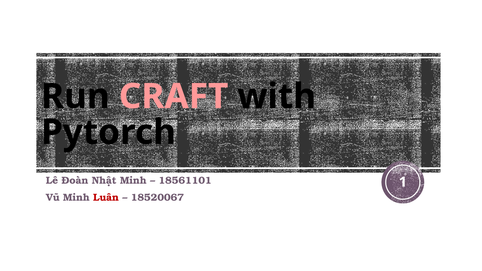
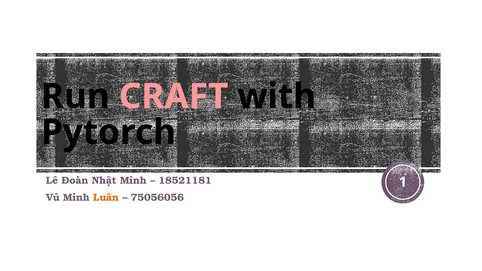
18561101: 18561101 -> 18521181 (185, 181)
Luân colour: red -> orange (106, 198)
18520067: 18520067 -> 75056056 (157, 198)
